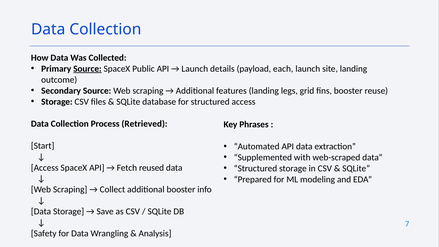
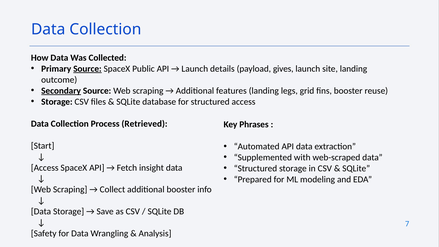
each: each -> gives (283, 69)
Secondary underline: none -> present (61, 91)
reused: reused -> insight (151, 168)
